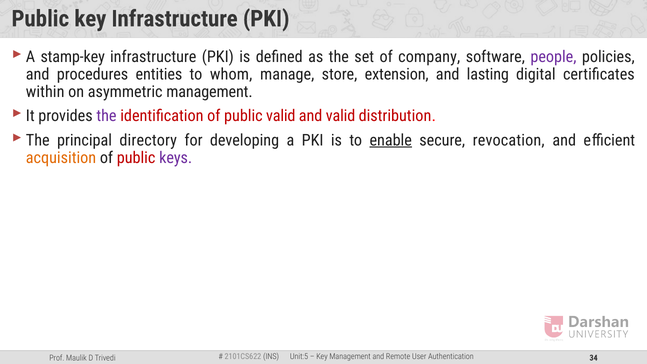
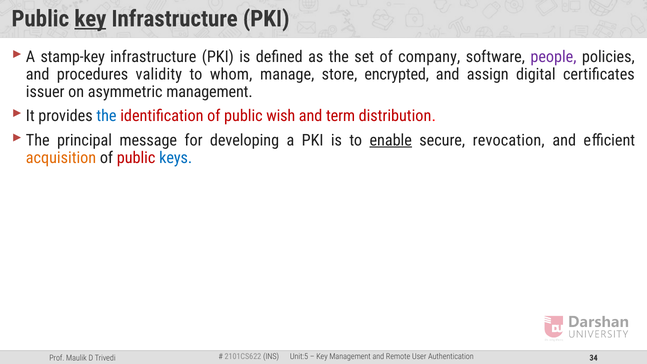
key underline: none -> present (90, 19)
entities: entities -> validity (159, 74)
extension: extension -> encrypted (397, 74)
lasting: lasting -> assign (488, 74)
within: within -> issuer (45, 92)
the colour: purple -> blue (106, 116)
public valid: valid -> wish (281, 116)
and valid: valid -> term (341, 116)
directory: directory -> message (148, 140)
keys colour: purple -> blue (176, 158)
